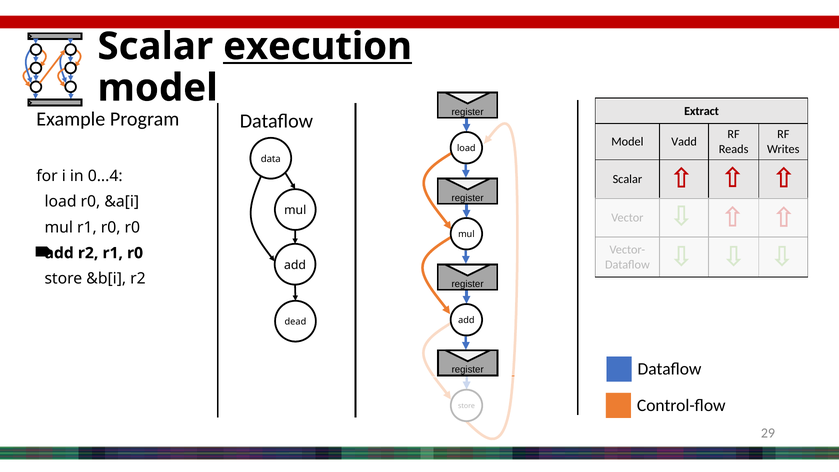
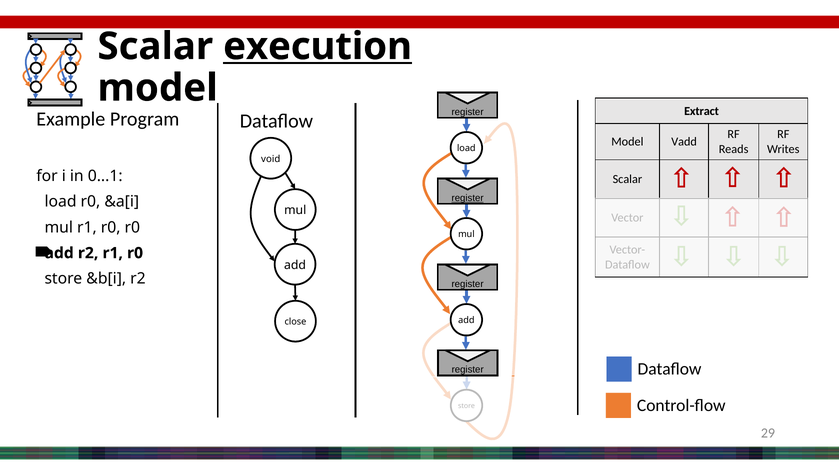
data: data -> void (271, 159)
0...4: 0...4 -> 0...1 (105, 176)
register underline: none -> present (468, 198)
dead: dead -> close (295, 322)
